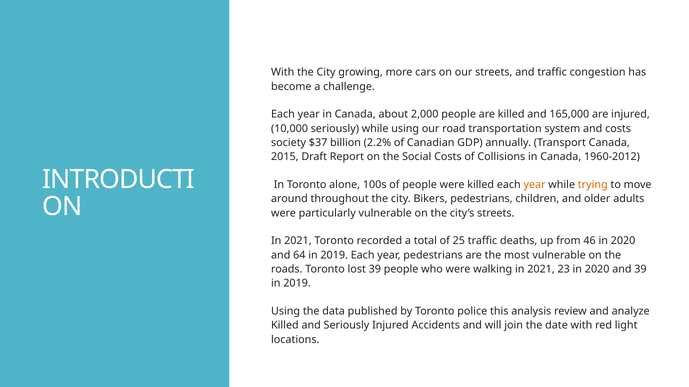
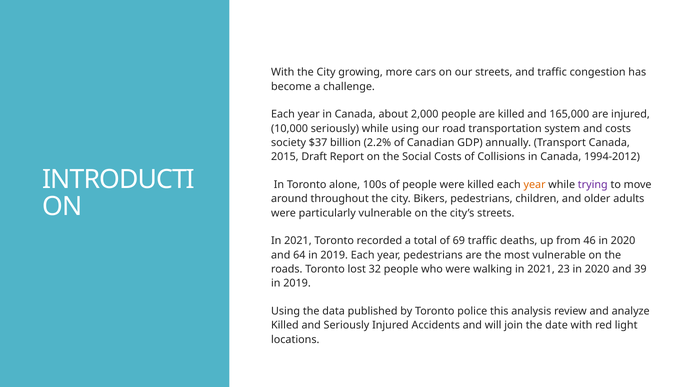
1960-2012: 1960-2012 -> 1994-2012 (612, 157)
trying colour: orange -> purple (593, 185)
25: 25 -> 69 (459, 241)
lost 39: 39 -> 32 (375, 270)
